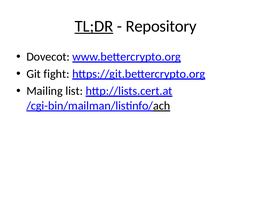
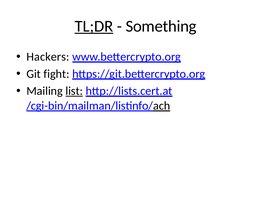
Repository: Repository -> Something (161, 26)
Dovecot: Dovecot -> Hackers (48, 57)
list underline: none -> present (74, 91)
